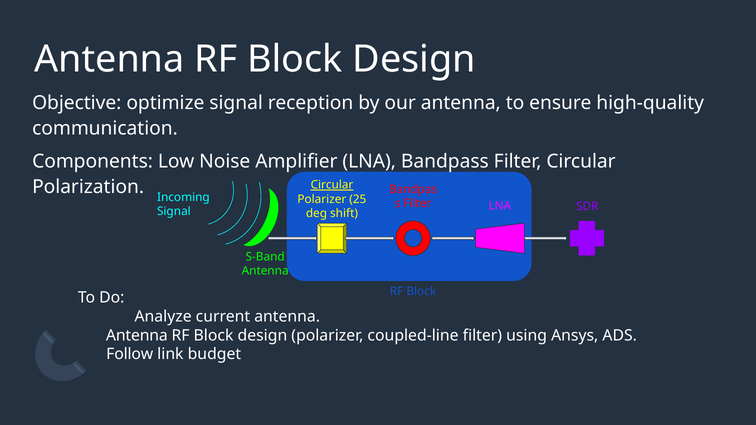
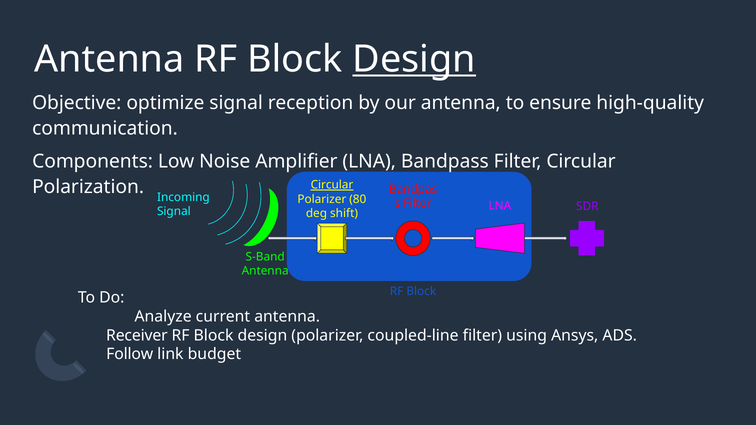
Design underline: none -> present (414, 59)
25: 25 -> 80 (358, 199)
Antenna: Antenna -> Receiver (137, 336)
